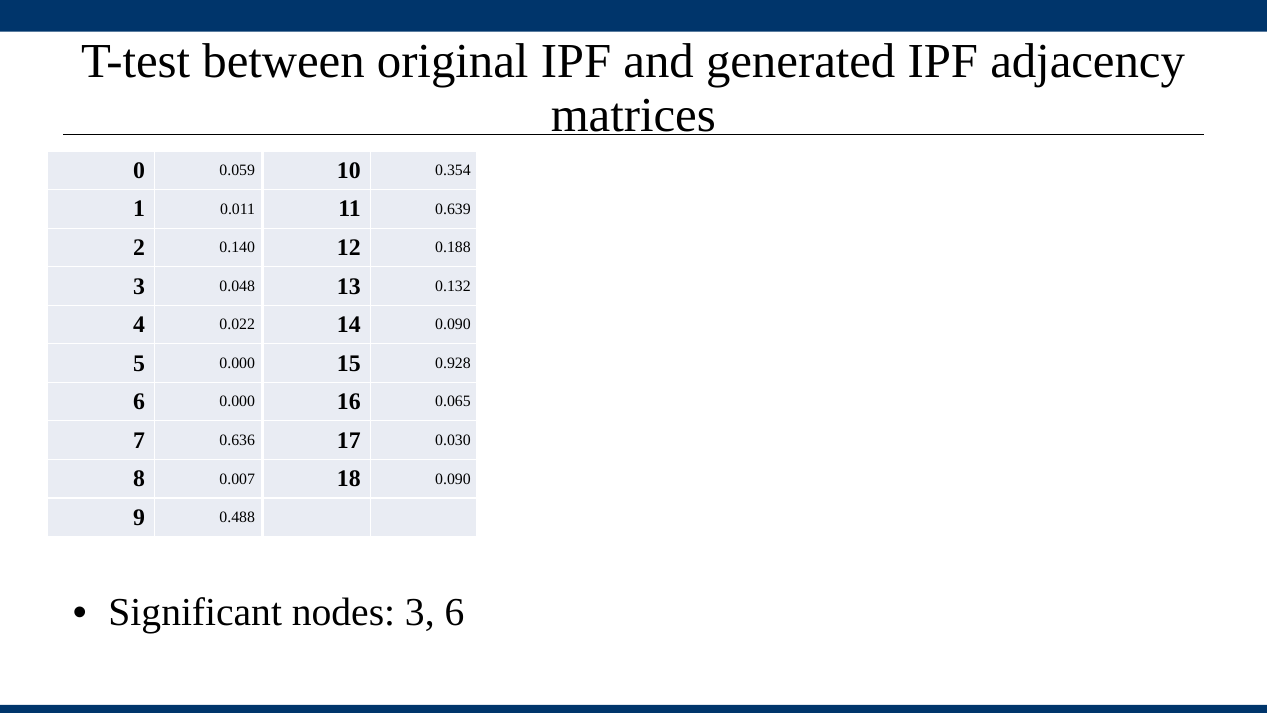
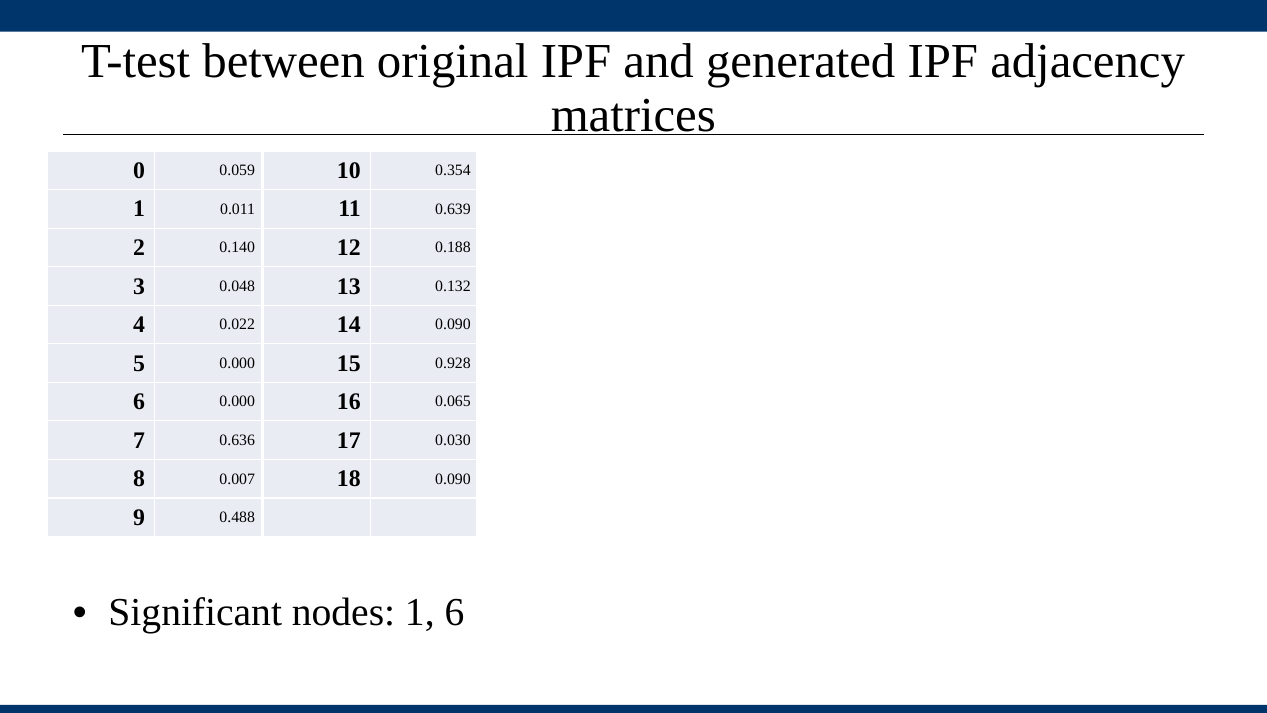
nodes 3: 3 -> 1 (420, 612)
